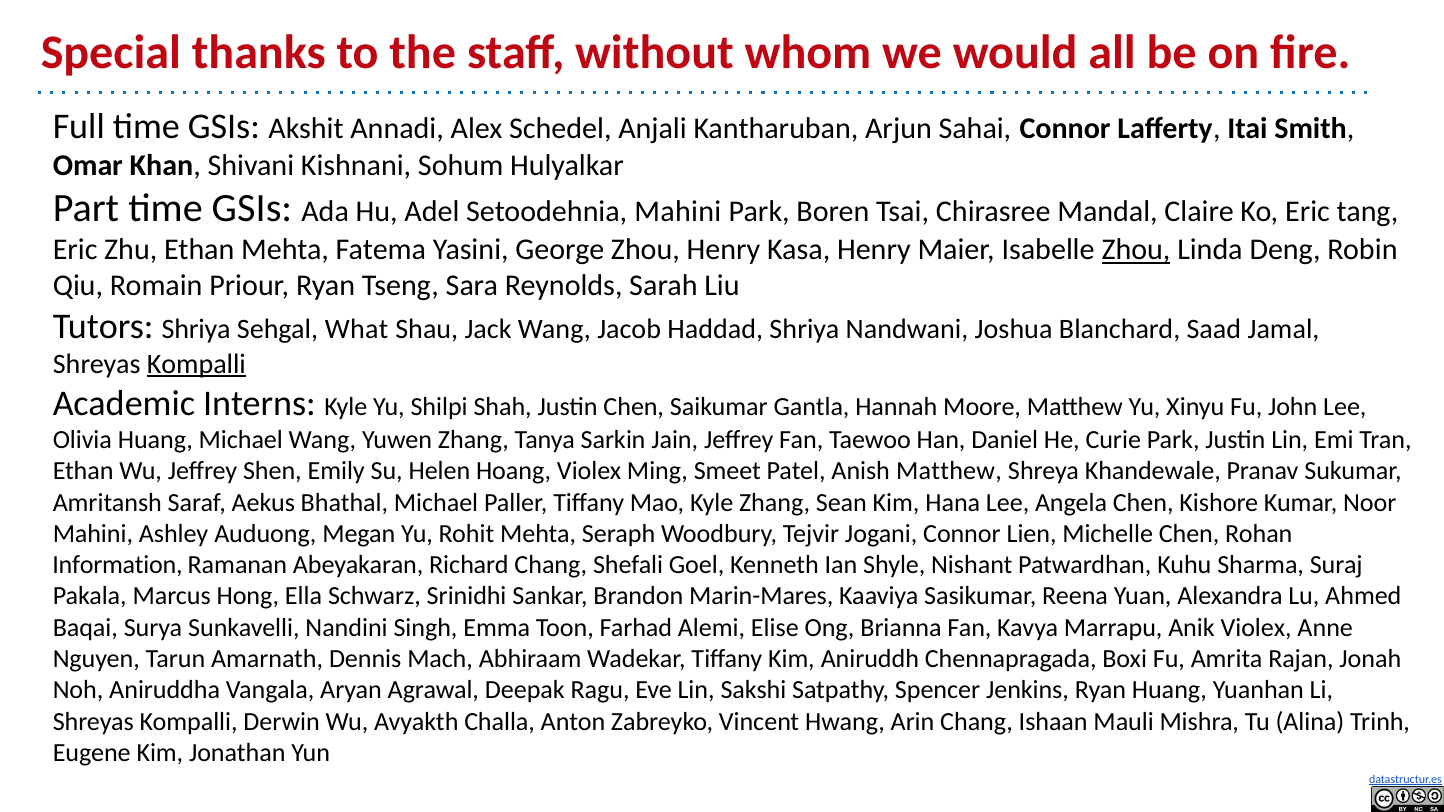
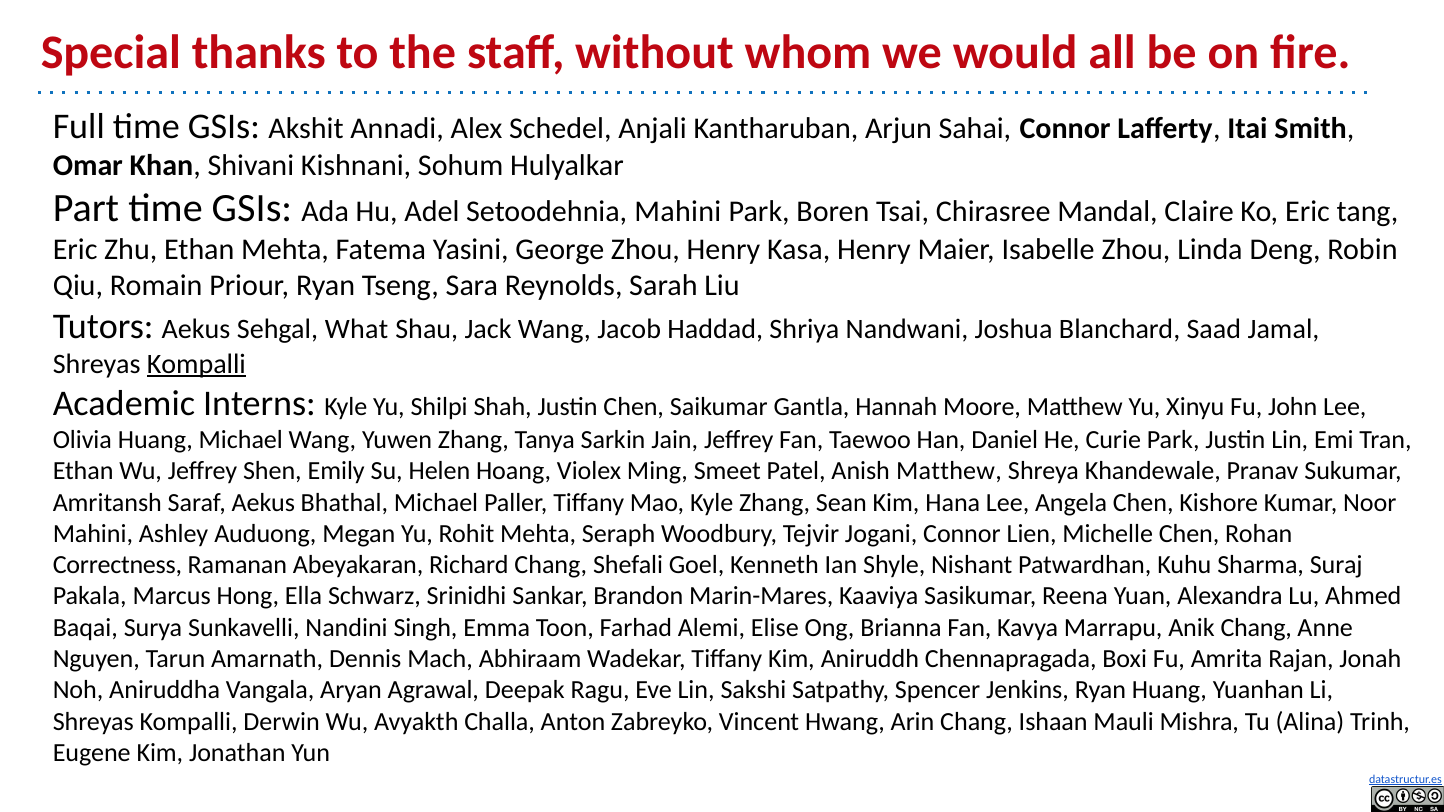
Zhou underline: present -> none (1136, 250)
Tutors Shriya: Shriya -> Aekus (196, 329)
Information: Information -> Correctness (117, 565)
Anik Violex: Violex -> Chang (1256, 628)
